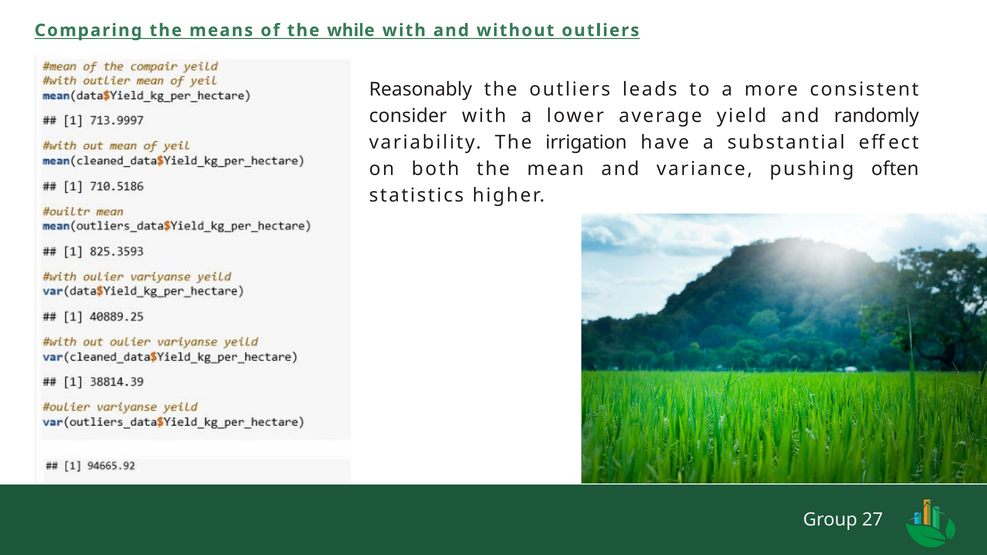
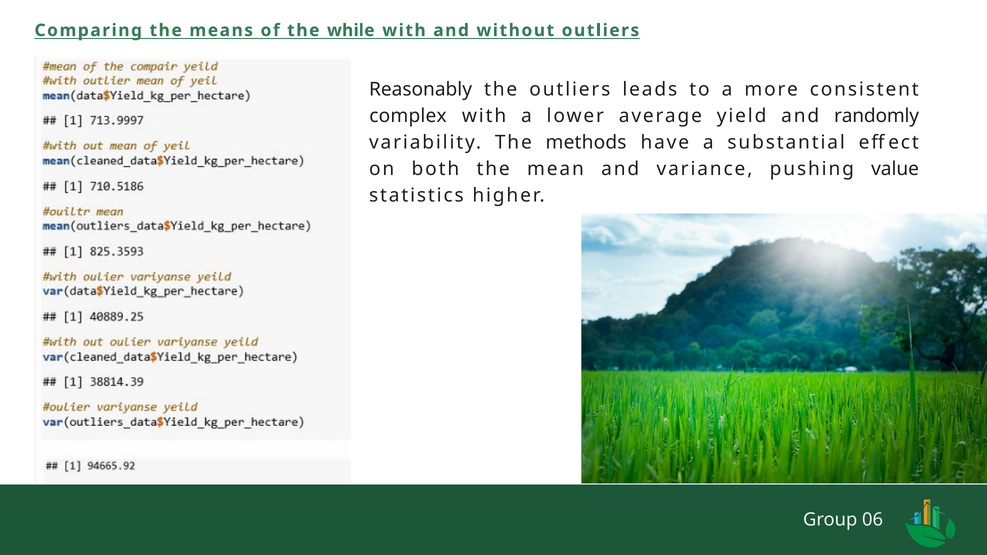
consider: consider -> complex (408, 116)
irrigation: irrigation -> methods (586, 143)
often: often -> value (895, 169)
27: 27 -> 06 (873, 520)
